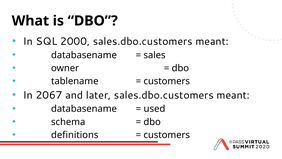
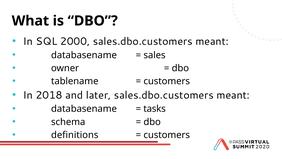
2067: 2067 -> 2018 (49, 95)
used: used -> tasks (155, 109)
